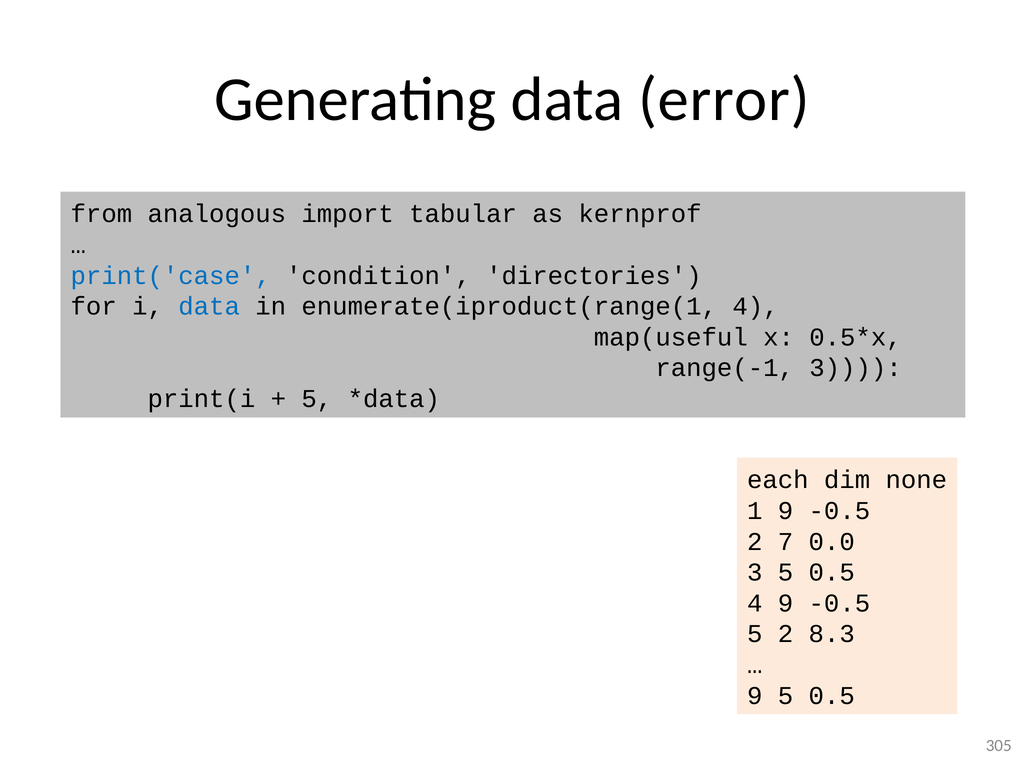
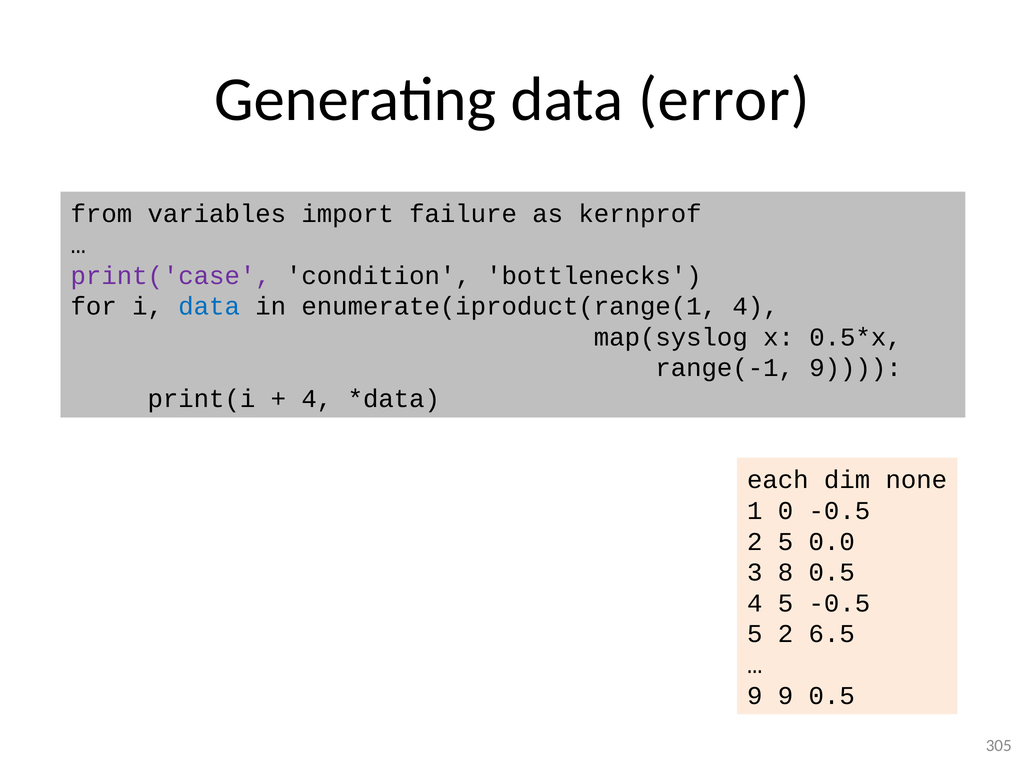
analogous: analogous -> variables (217, 214)
tabular: tabular -> failure (463, 214)
print('case colour: blue -> purple (171, 275)
directories: directories -> bottlenecks (594, 275)
map(useful: map(useful -> map(syslog (671, 337)
range(-1 3: 3 -> 9 (855, 368)
5: 5 -> 4 (317, 399)
1 9: 9 -> 0 (786, 510)
2 7: 7 -> 5 (786, 541)
3 5: 5 -> 8 (786, 572)
4 9: 9 -> 5 (786, 603)
8.3: 8.3 -> 6.5 (832, 634)
9 5: 5 -> 9 (786, 695)
